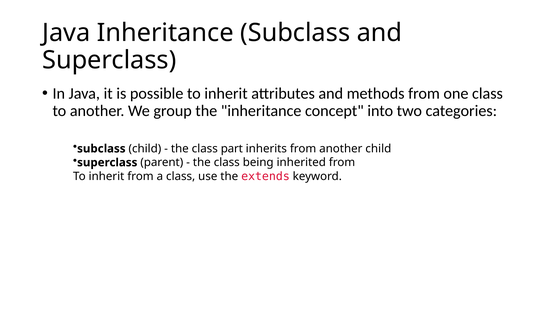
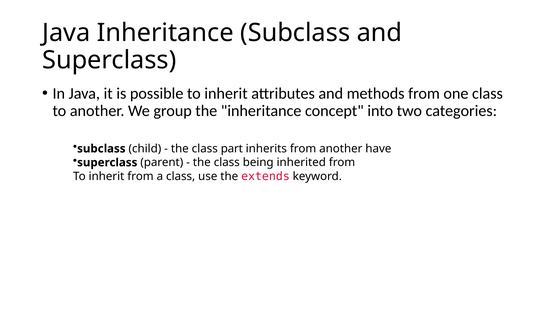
another child: child -> have (378, 149)
